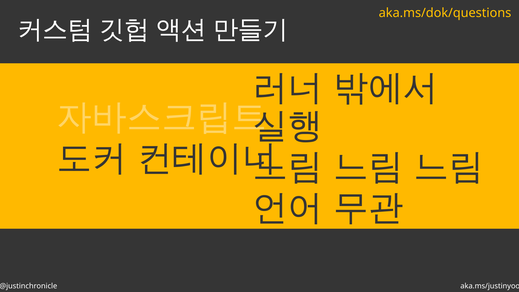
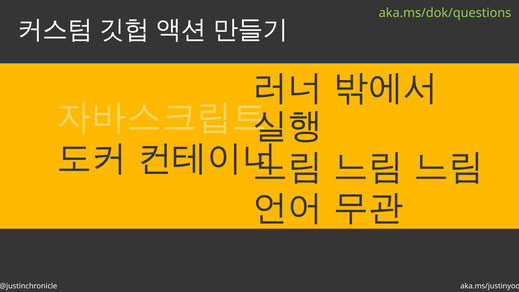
aka.ms/dok/questions colour: yellow -> light green (445, 13)
